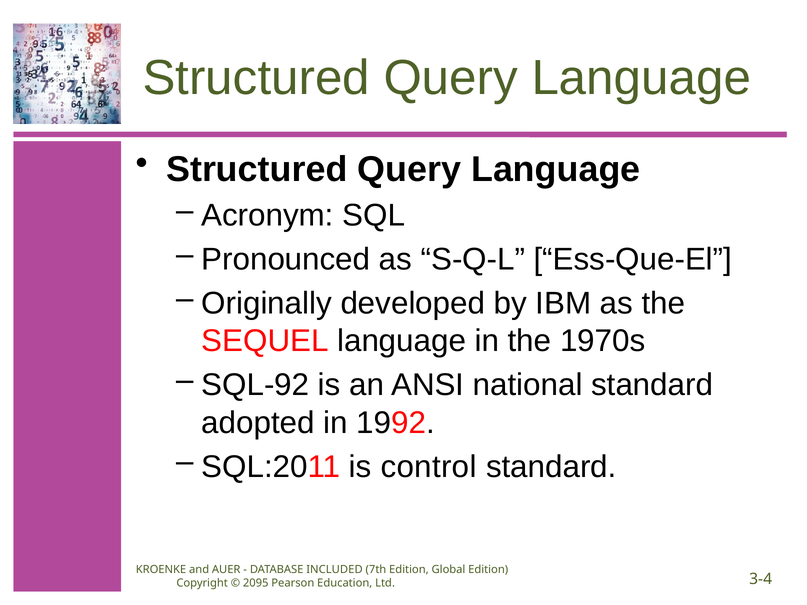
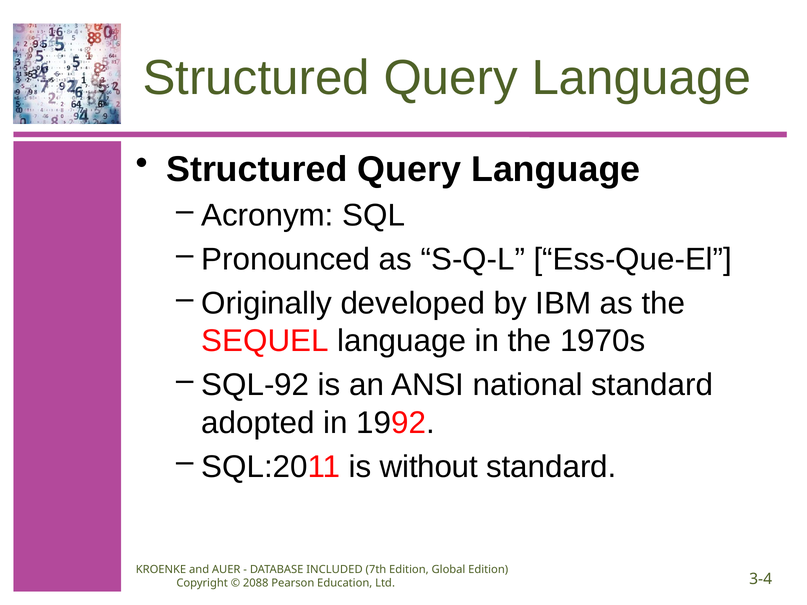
control: control -> without (429, 467)
2095: 2095 -> 2088 (256, 583)
